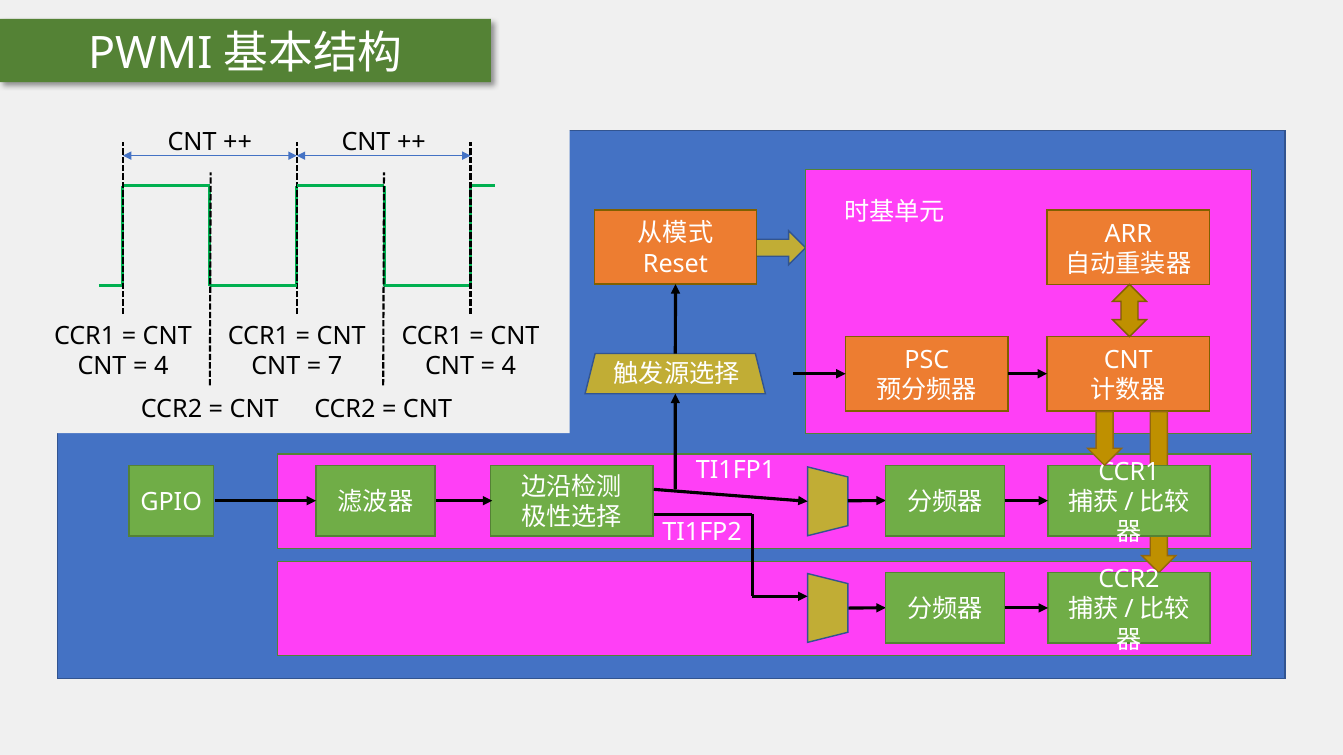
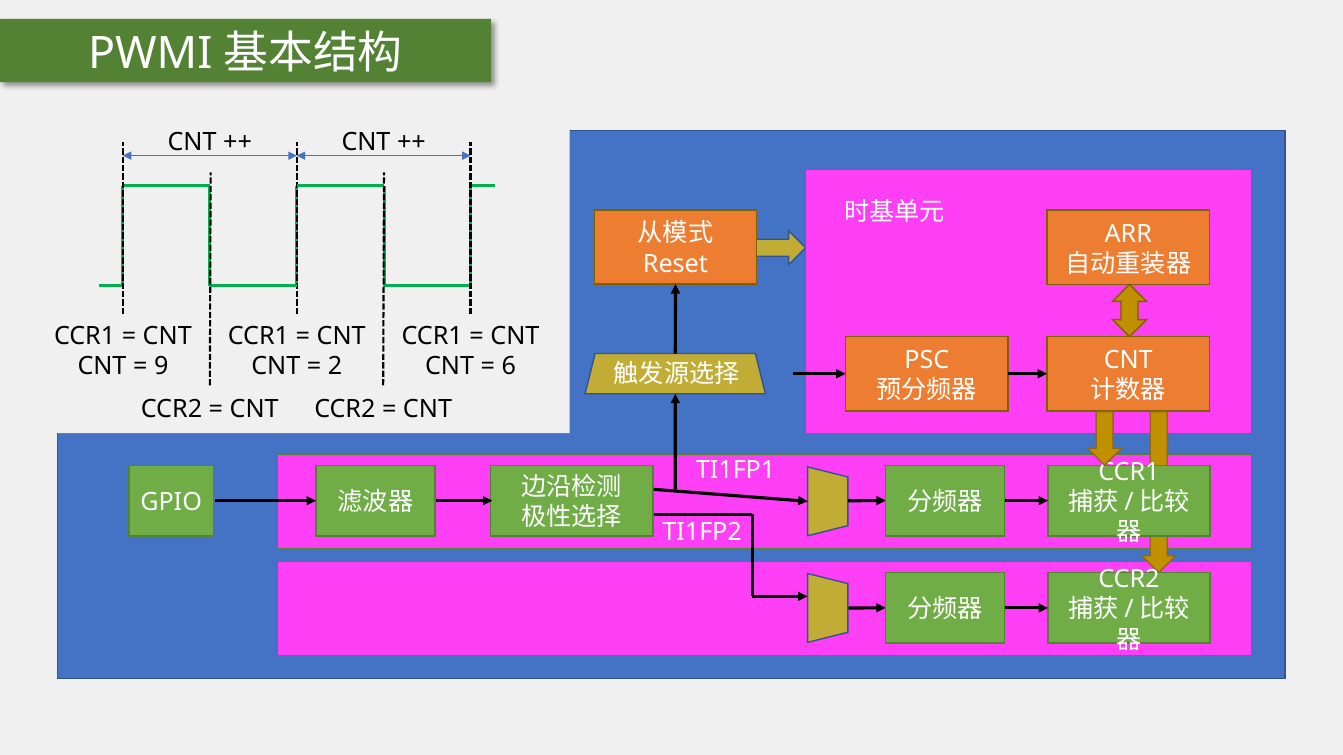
4: 4 -> 9 (161, 366)
7: 7 -> 2 (335, 366)
4: 4 -> 6 (509, 366)
